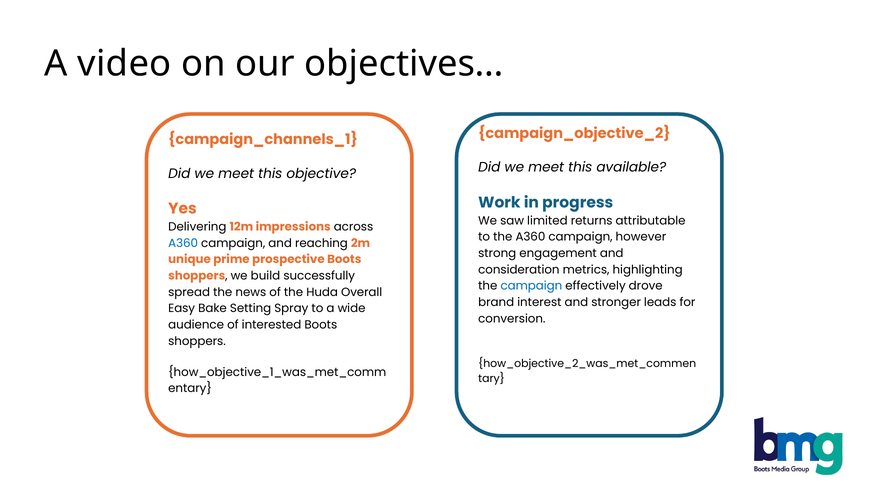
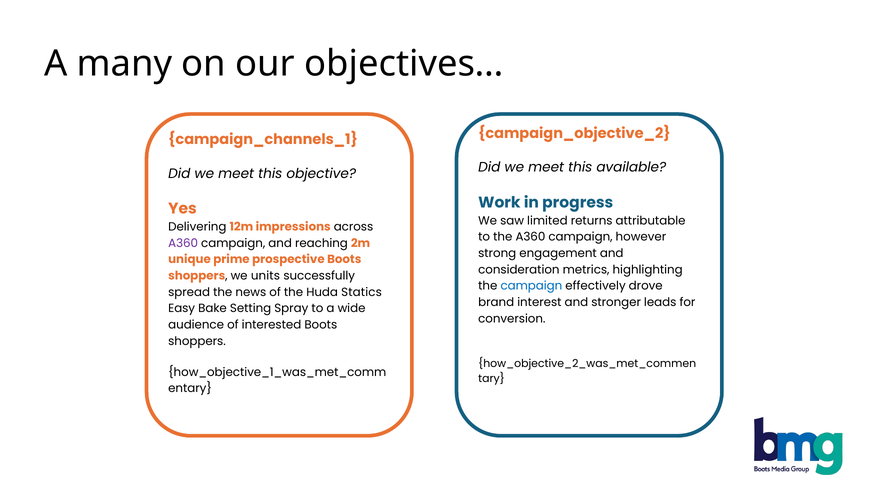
video: video -> many (125, 64)
A360 colour: blue -> purple (183, 243)
build: build -> units (265, 276)
Overall: Overall -> Statics (362, 292)
